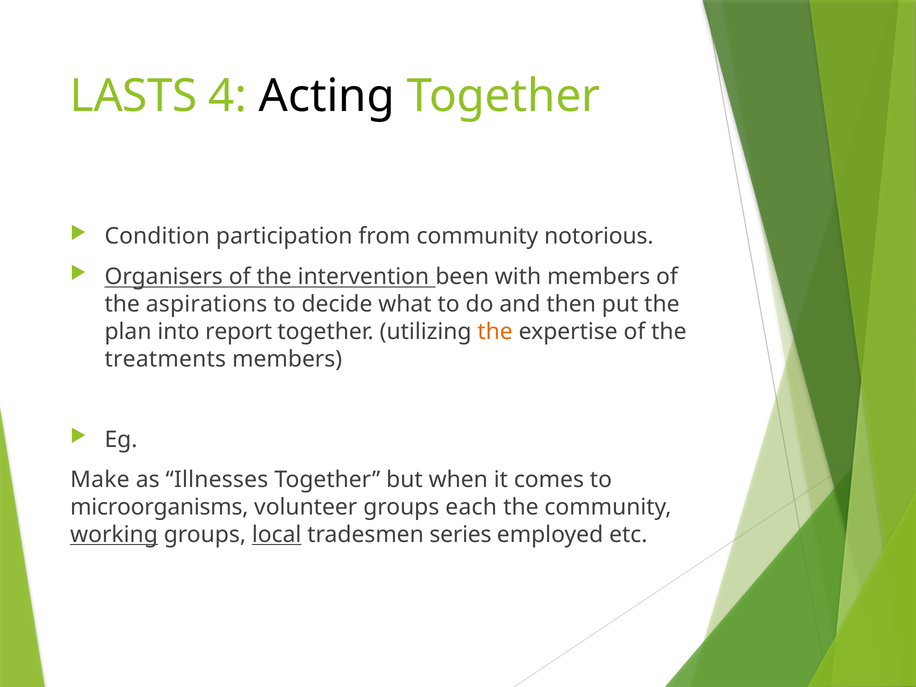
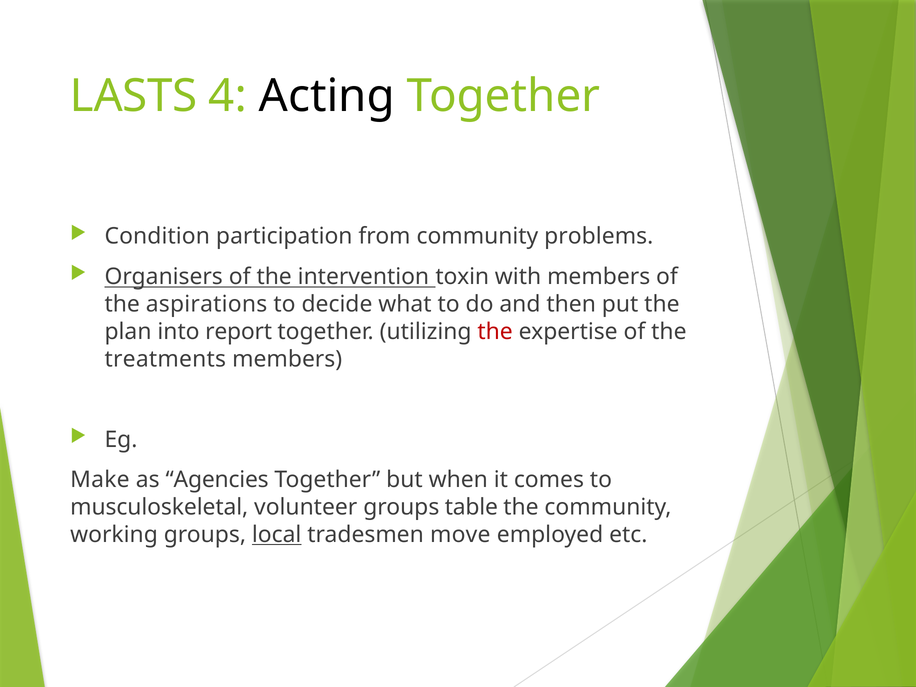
notorious: notorious -> problems (599, 236)
been: been -> toxin (462, 277)
the colour: orange -> red (495, 332)
Illnesses: Illnesses -> Agencies (217, 480)
microorganisms: microorganisms -> musculoskeletal (159, 507)
each: each -> table (471, 507)
working underline: present -> none (114, 535)
series: series -> move (460, 535)
